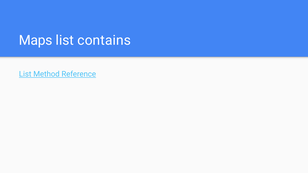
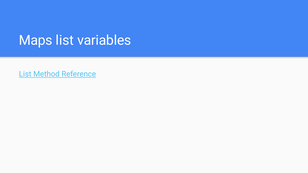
contains: contains -> variables (104, 40)
